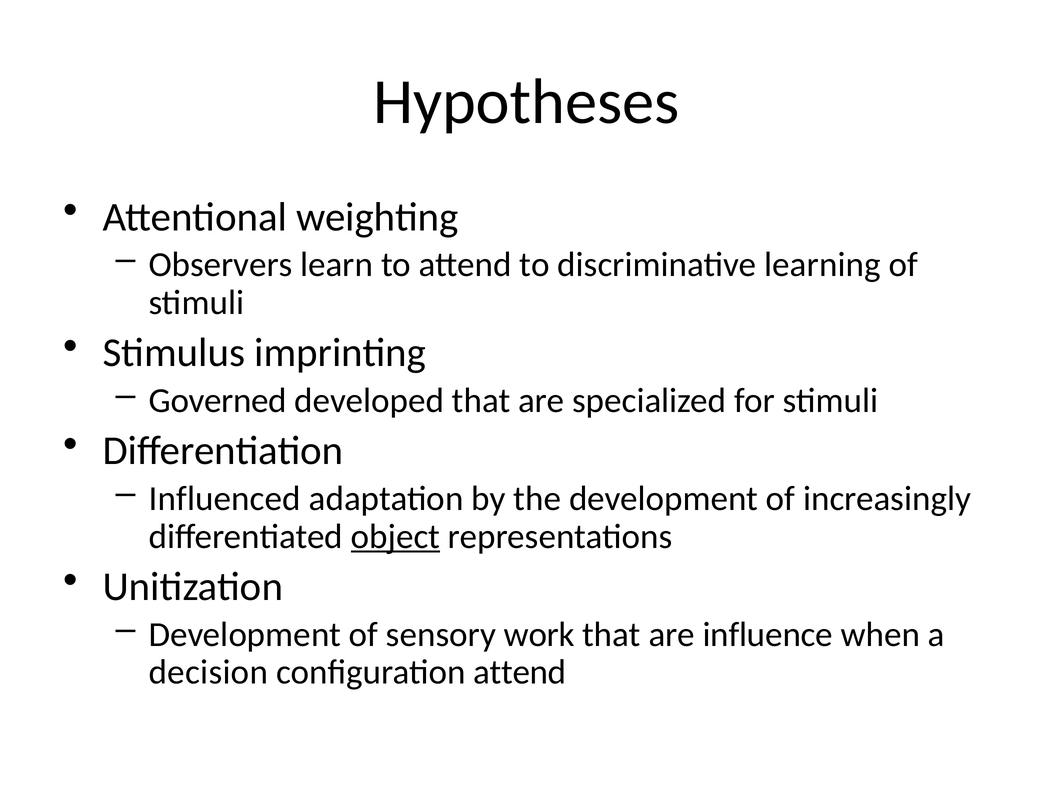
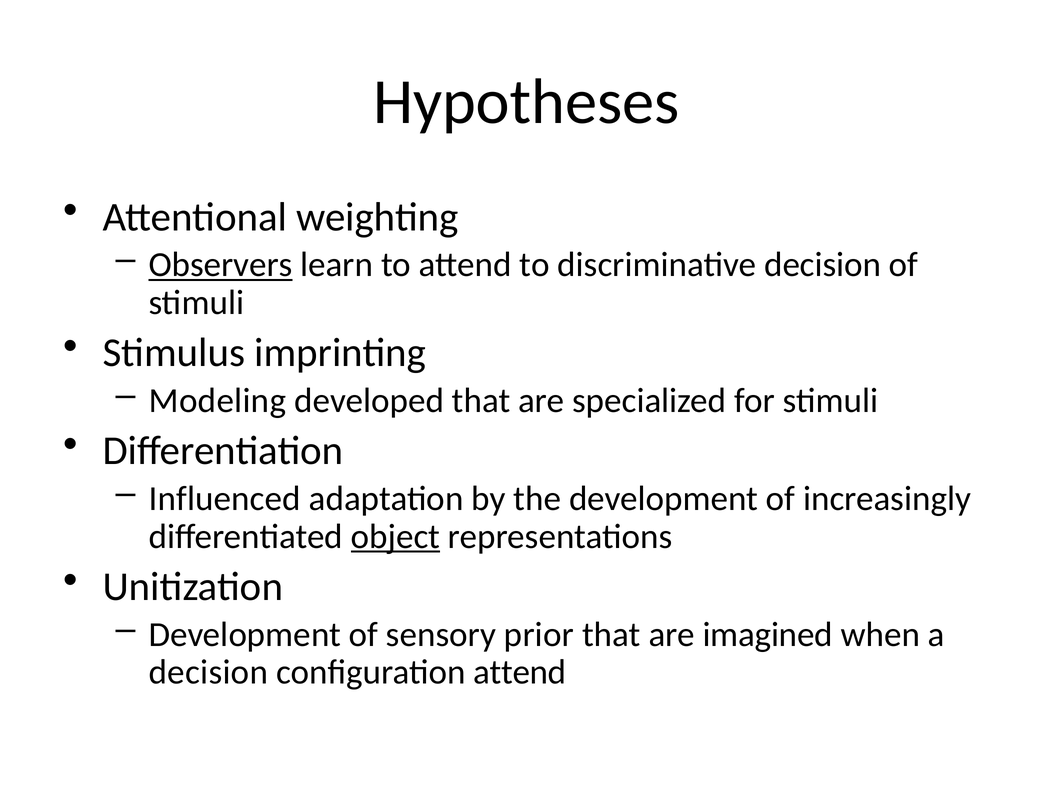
Observers underline: none -> present (221, 265)
discriminative learning: learning -> decision (823, 265)
Governed: Governed -> Modeling (217, 400)
work: work -> prior (539, 634)
influence: influence -> imagined (768, 634)
